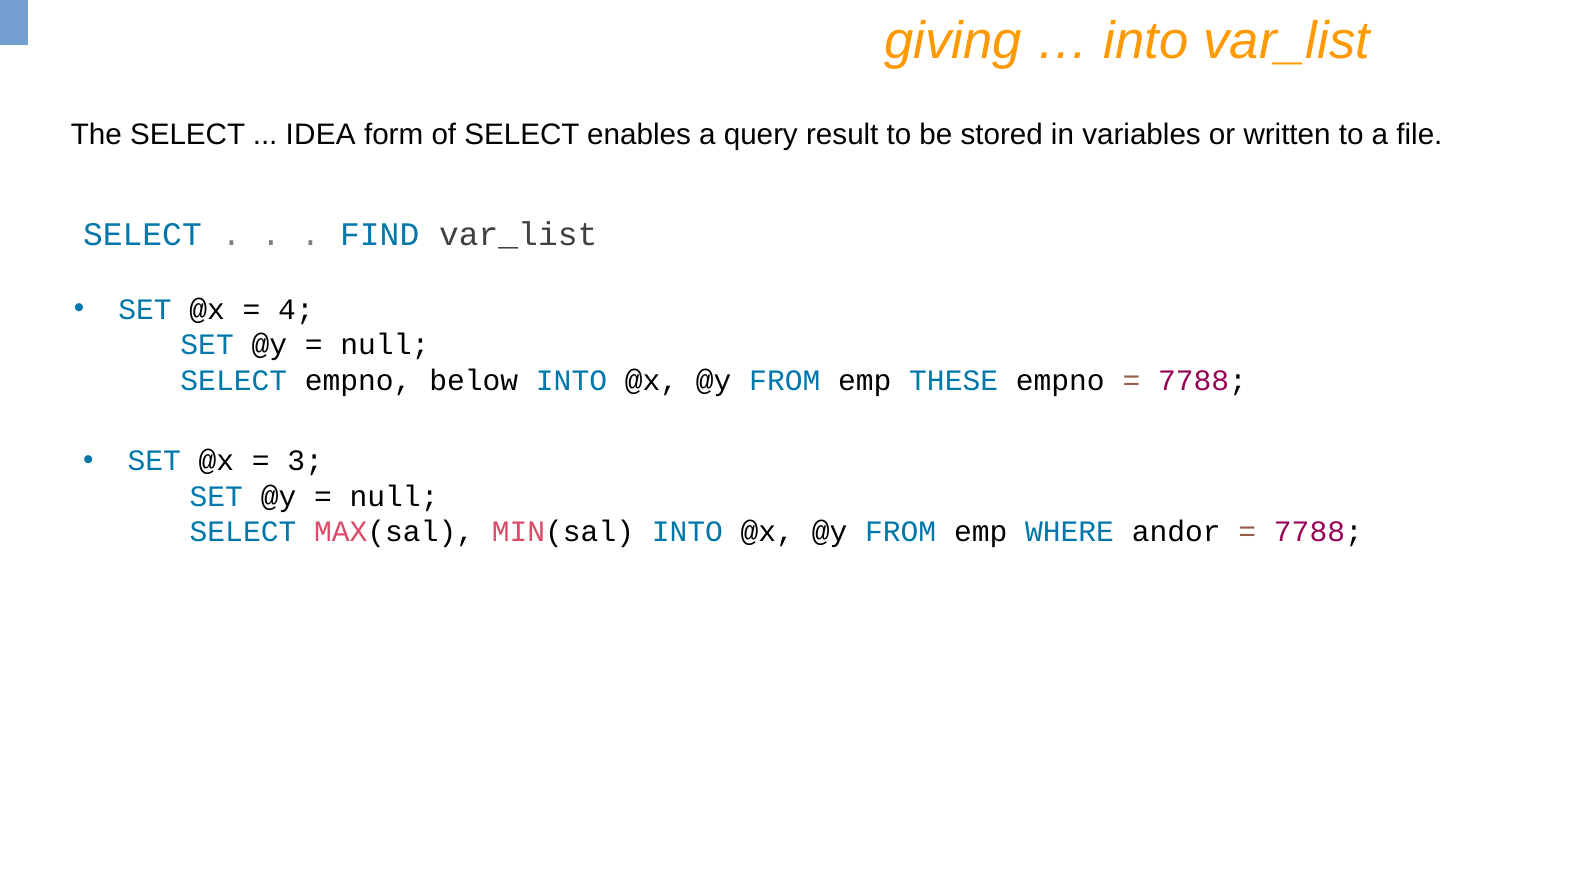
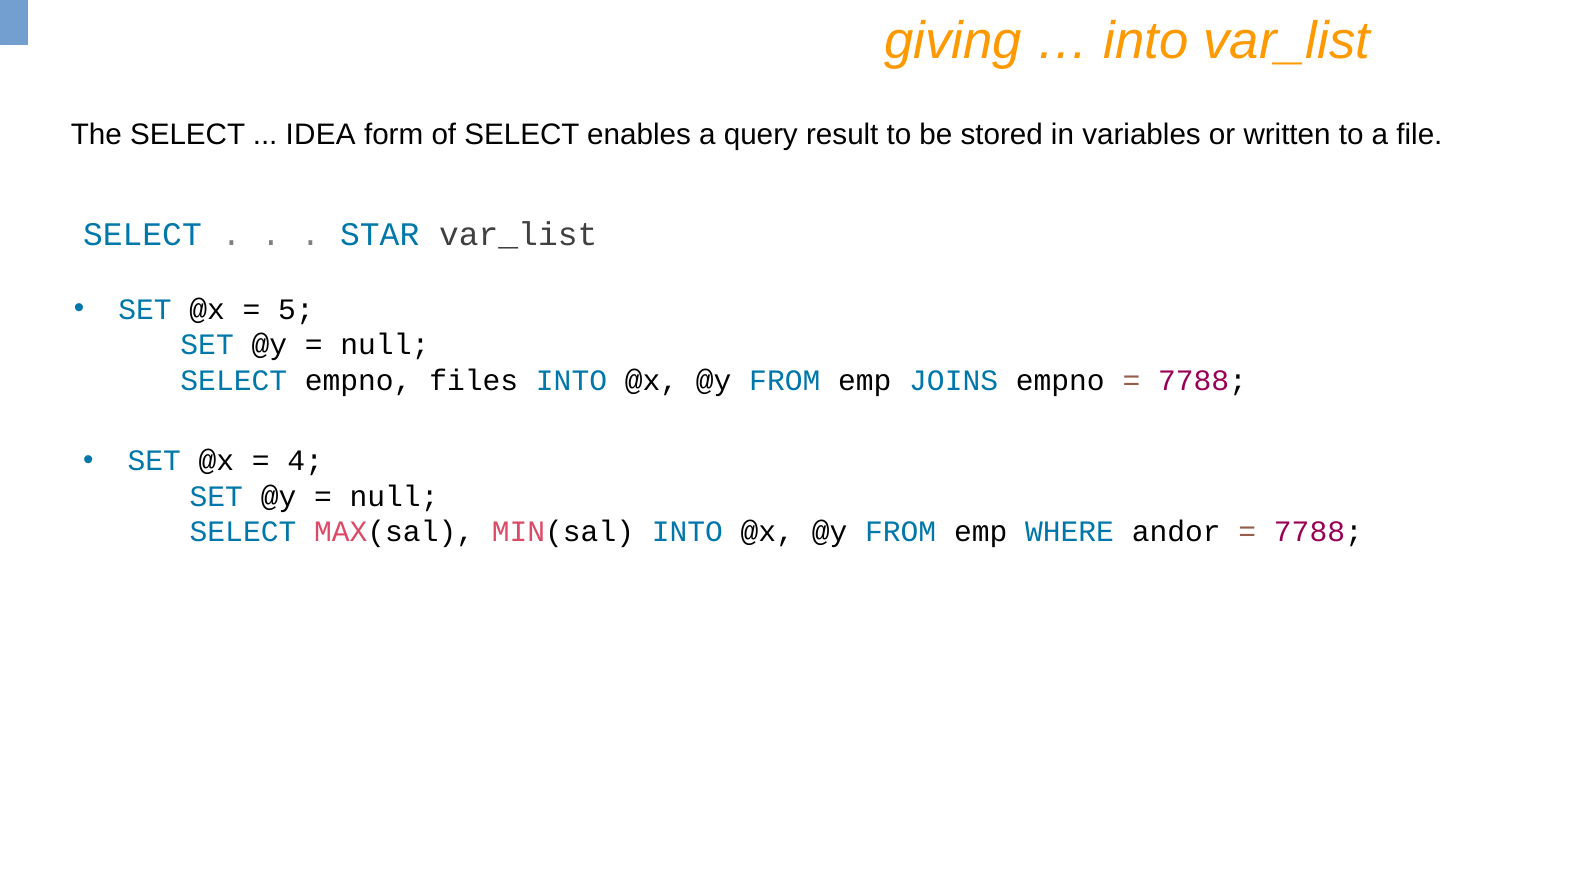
FIND: FIND -> STAR (380, 235)
4: 4 -> 5 (296, 309)
below: below -> files (474, 380)
THESE: THESE -> JOINS (954, 380)
3: 3 -> 4 (305, 461)
